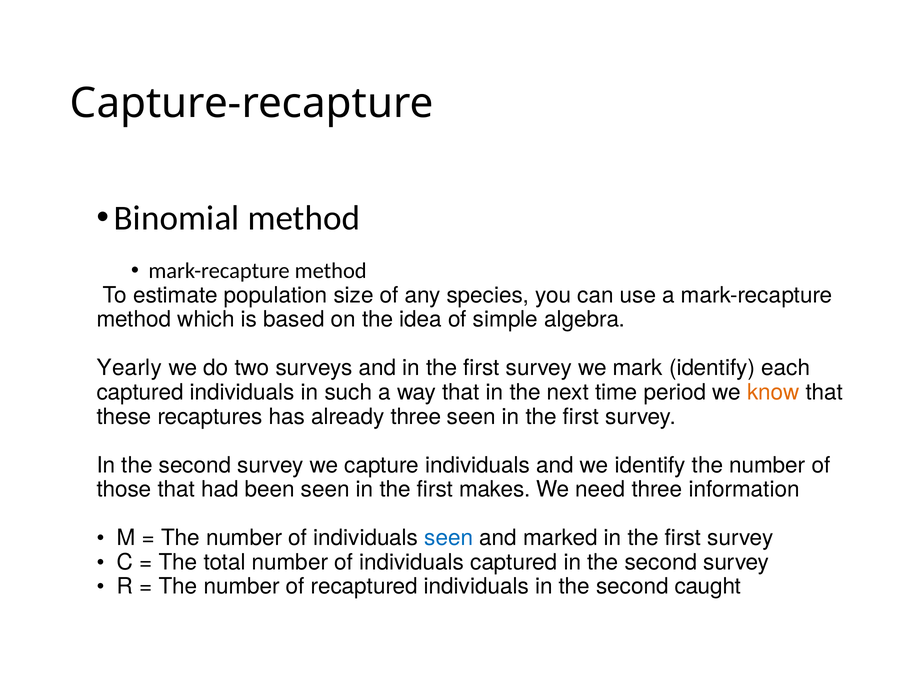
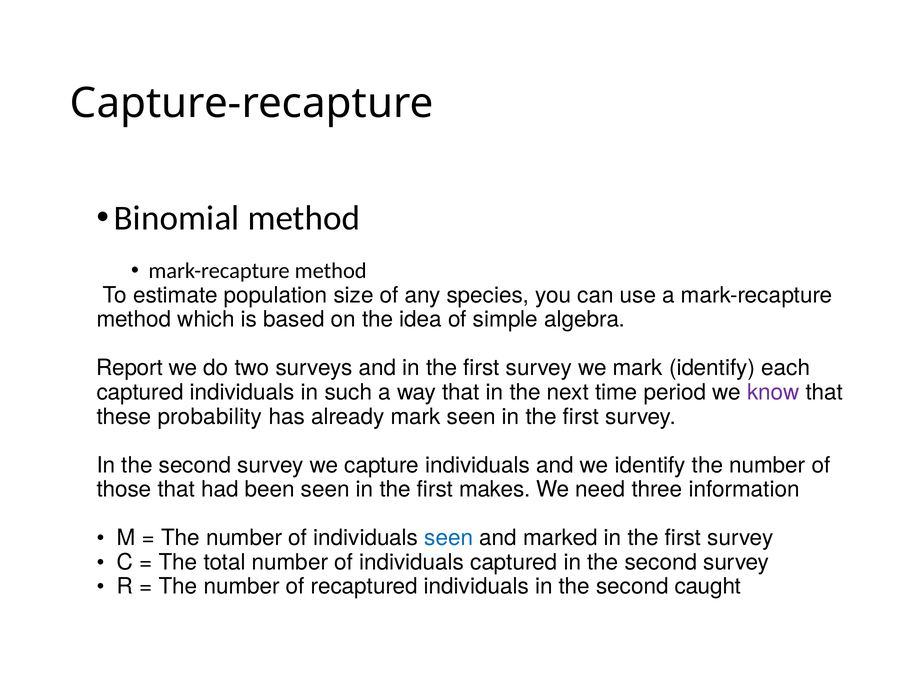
Yearly: Yearly -> Report (130, 368)
know colour: orange -> purple (773, 393)
recaptures: recaptures -> probability (210, 417)
already three: three -> mark (416, 417)
